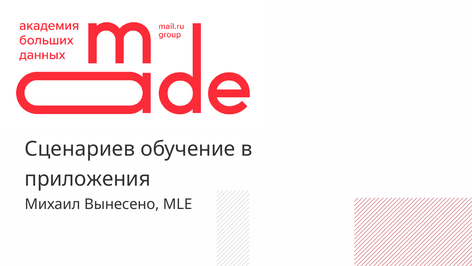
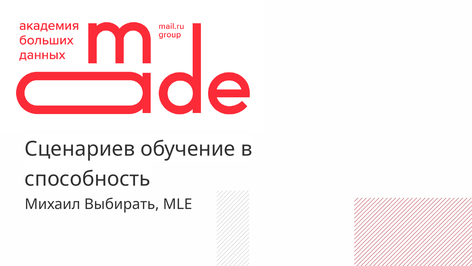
приложения: приложения -> способность (88, 179)
Вынесено: Вынесено -> Выбирать (122, 204)
